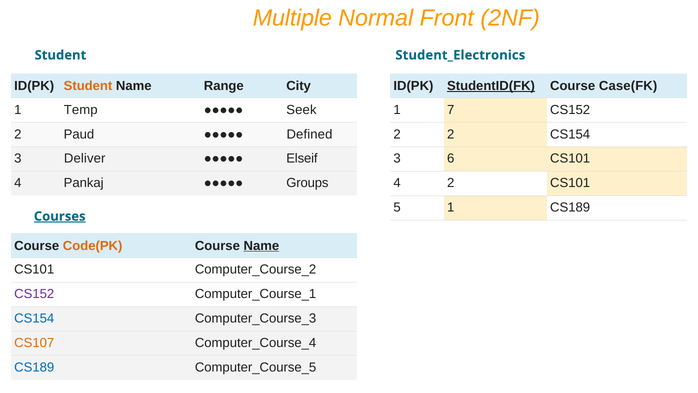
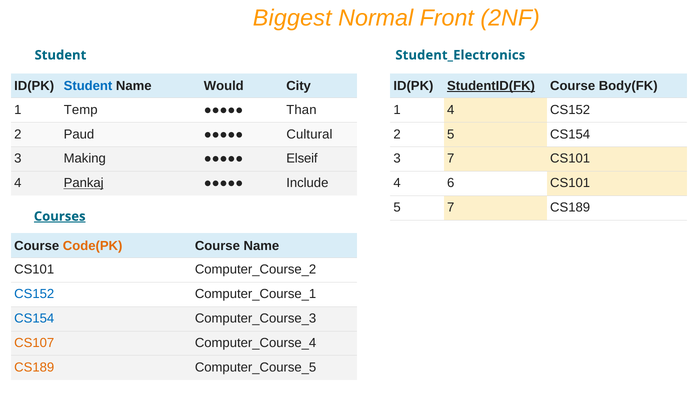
Multiple: Multiple -> Biggest (292, 18)
Student colour: orange -> blue (88, 86)
Range: Range -> Would (224, 86)
Case(FK: Case(FK -> Body(FK (628, 86)
Seek: Seek -> Than (301, 110)
1 7: 7 -> 4 (451, 110)
Defined: Defined -> Cultural (309, 134)
2 2: 2 -> 5 (451, 134)
Deliver: Deliver -> Making (85, 159)
3 6: 6 -> 7 (451, 159)
Pankaj underline: none -> present (84, 183)
Groups: Groups -> Include (307, 183)
4 2: 2 -> 6 (451, 183)
5 1: 1 -> 7 (451, 207)
Name underline: present -> none (261, 245)
CS152 colour: purple -> blue (34, 294)
CS189 colour: blue -> orange (34, 367)
